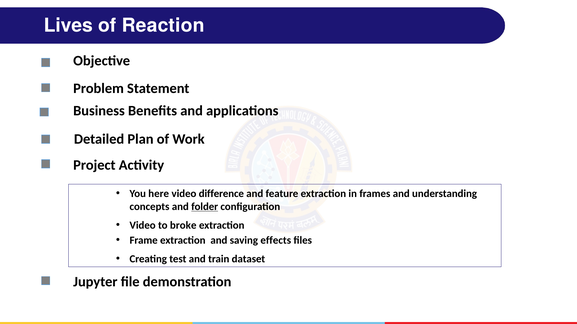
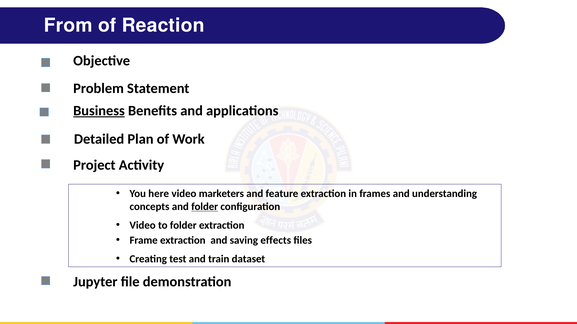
Lives: Lives -> From (68, 26)
Business underline: none -> present (99, 111)
difference: difference -> marketers (221, 194)
to broke: broke -> folder (183, 226)
